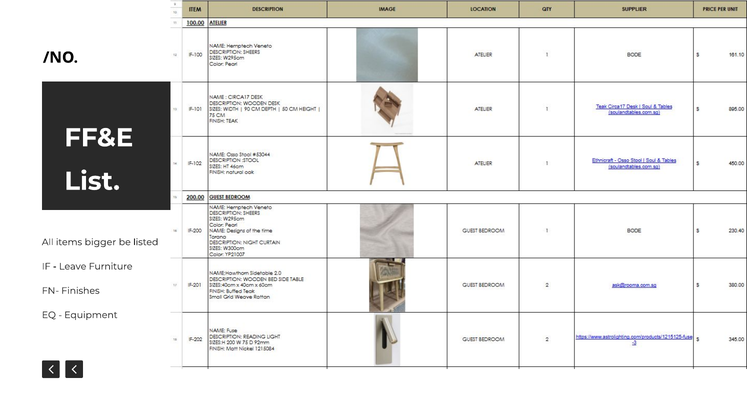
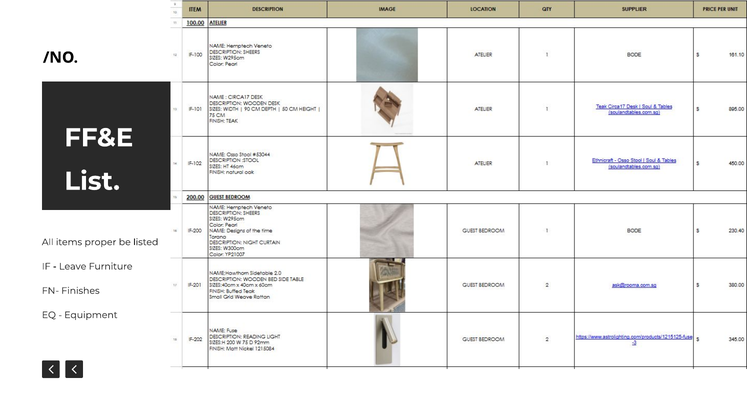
bigger: bigger -> proper (100, 242)
